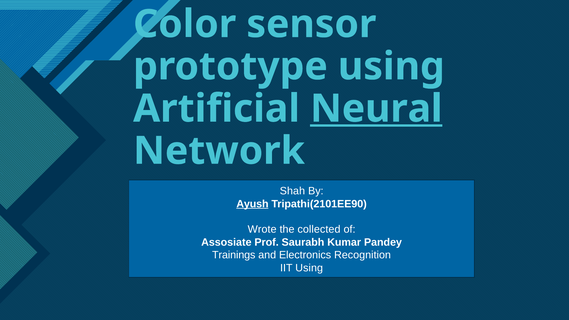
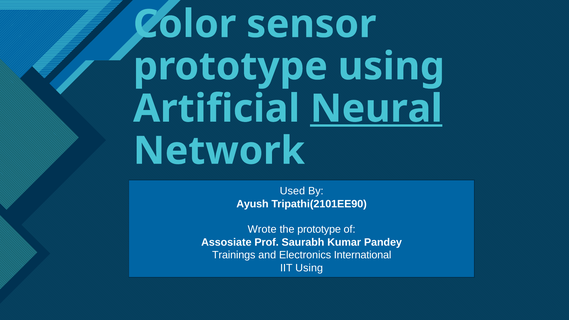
Shah: Shah -> Used (292, 191)
Ayush underline: present -> none (252, 204)
the collected: collected -> prototype (319, 229)
Recognition: Recognition -> International (363, 255)
